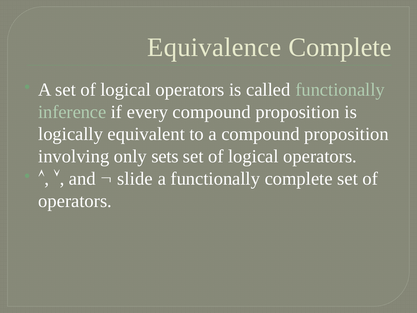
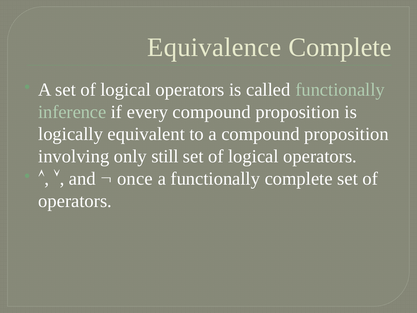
sets: sets -> still (165, 156)
slide: slide -> once (135, 179)
